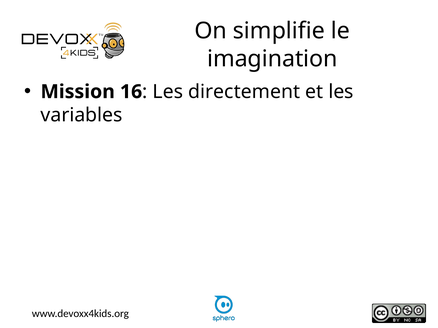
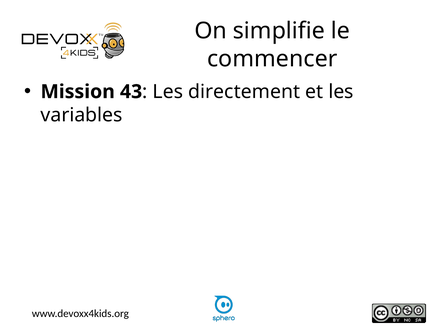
imagination: imagination -> commencer (272, 59)
16: 16 -> 43 (131, 92)
